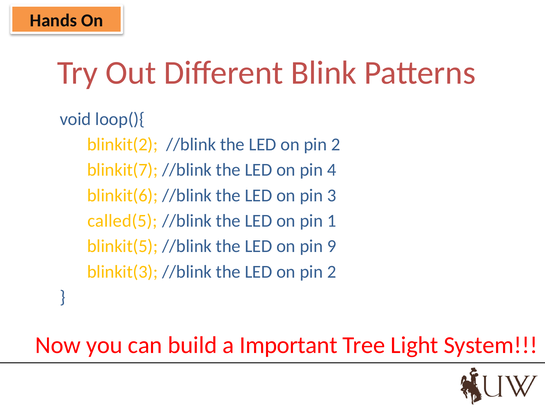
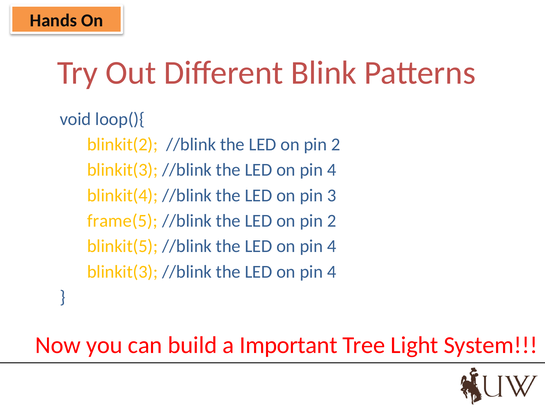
blinkit(7: blinkit(7 -> blinkit(3 (123, 170)
blinkit(6: blinkit(6 -> blinkit(4 (123, 195)
called(5: called(5 -> frame(5 (122, 221)
1: 1 -> 2 (332, 221)
9: 9 -> 4 (332, 246)
2: 2 -> 4 (332, 272)
